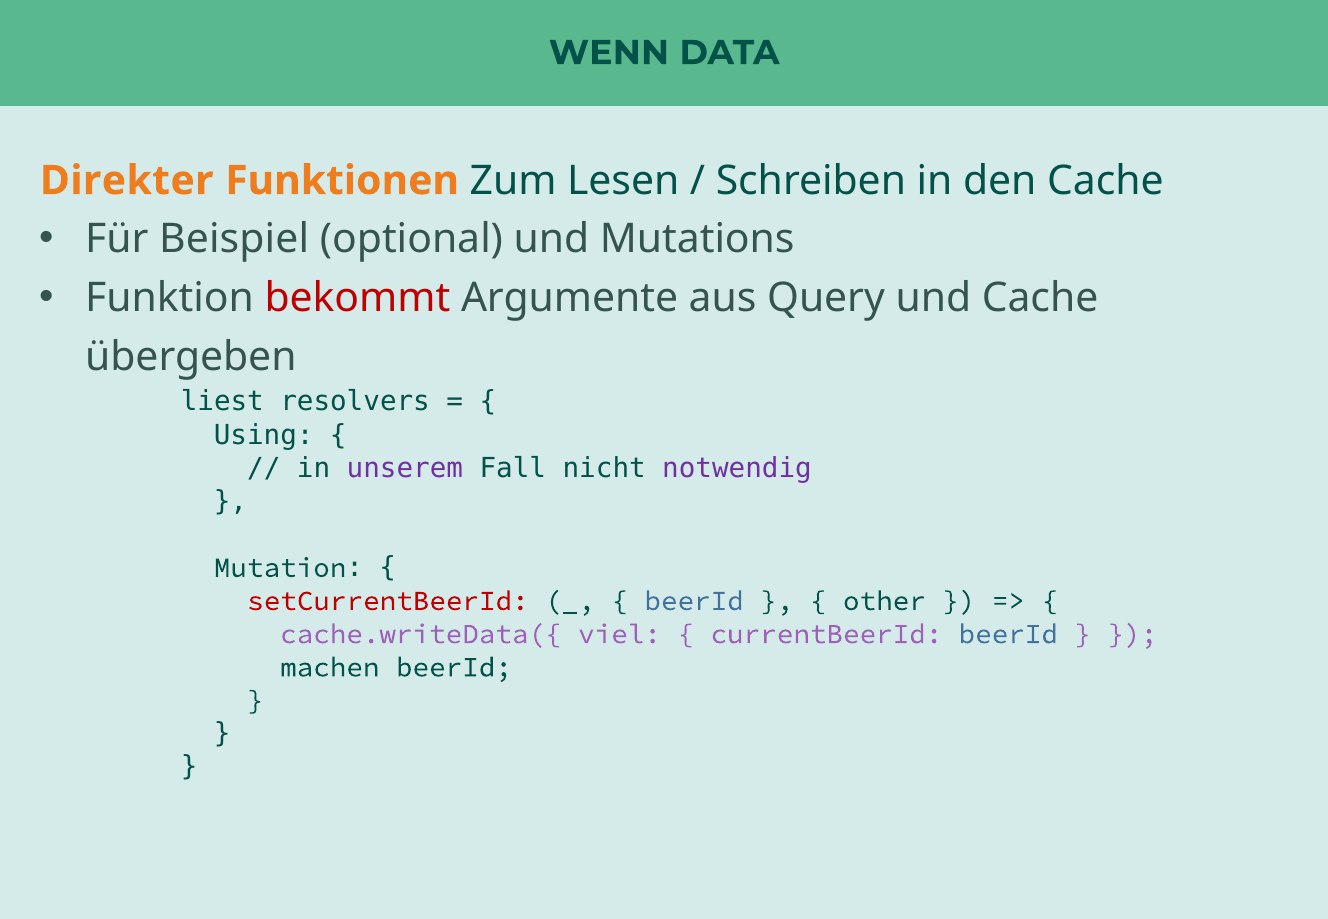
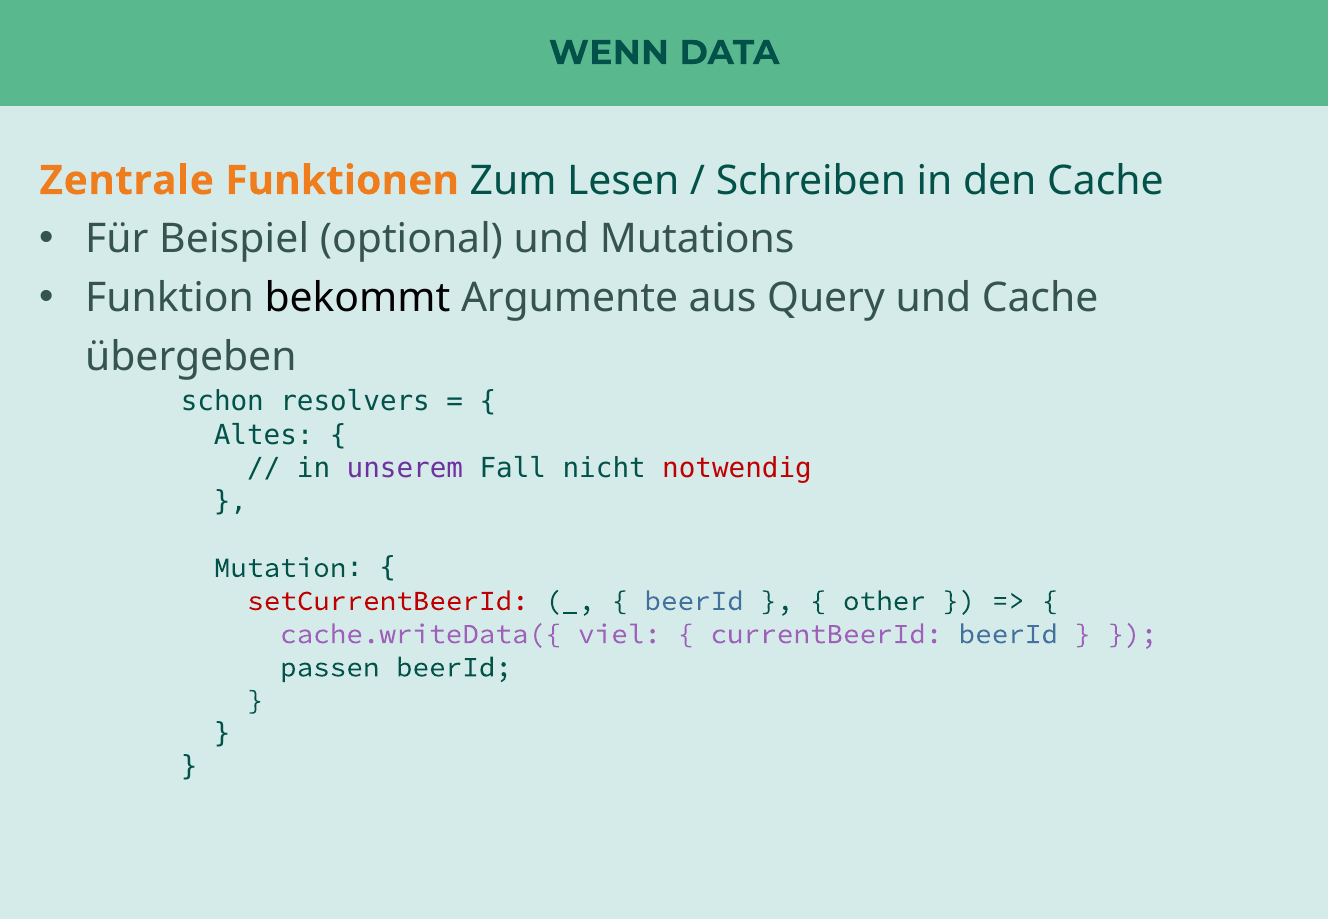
Direkter: Direkter -> Zentrale (127, 181)
bekommt colour: red -> black (357, 298)
liest: liest -> schon (222, 402)
Using: Using -> Altes (264, 435)
notwendig colour: purple -> red (737, 468)
machen: machen -> passen (330, 668)
